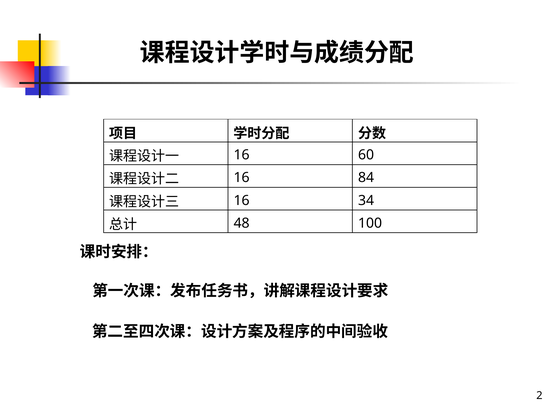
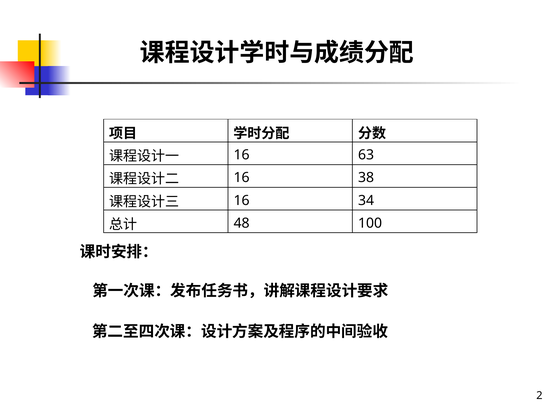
60: 60 -> 63 (366, 155)
84: 84 -> 38 (366, 178)
